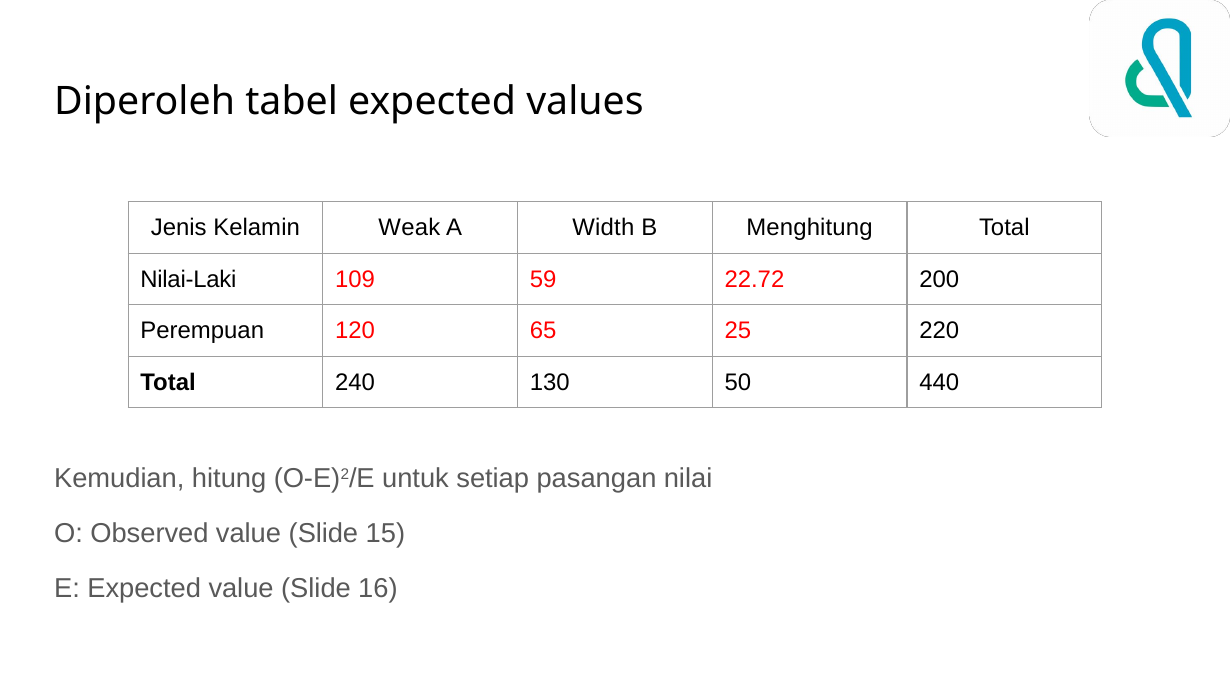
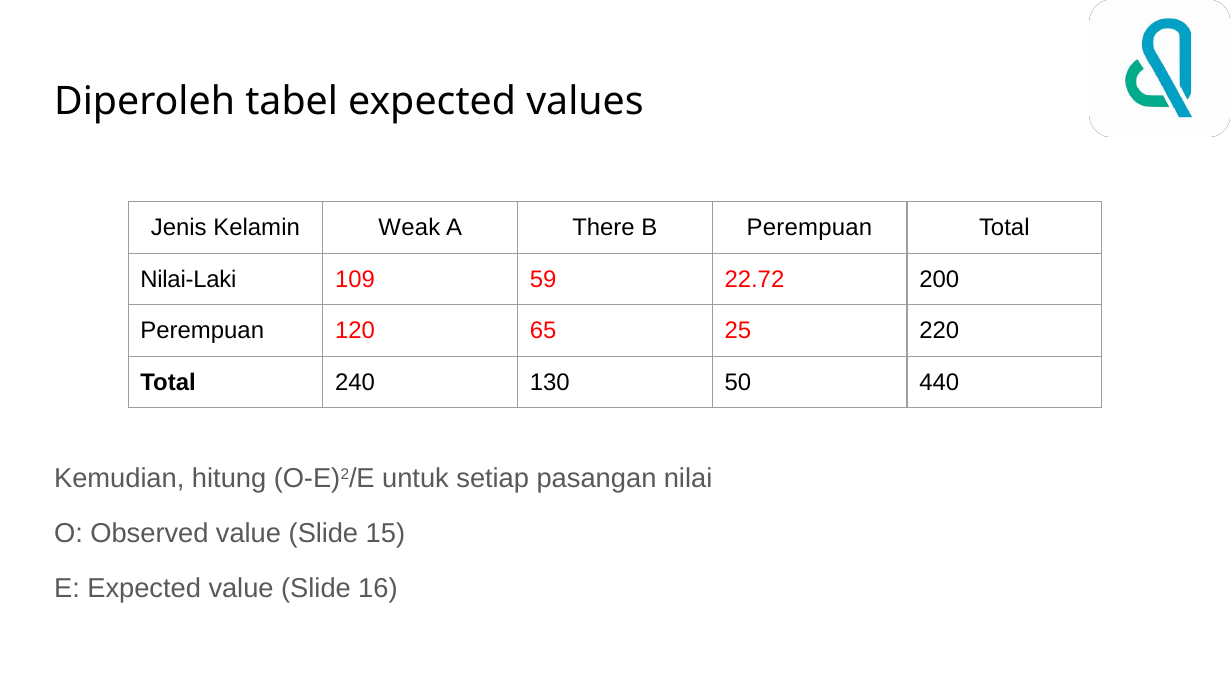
Width: Width -> There (603, 228)
B Menghitung: Menghitung -> Perempuan (809, 228)
